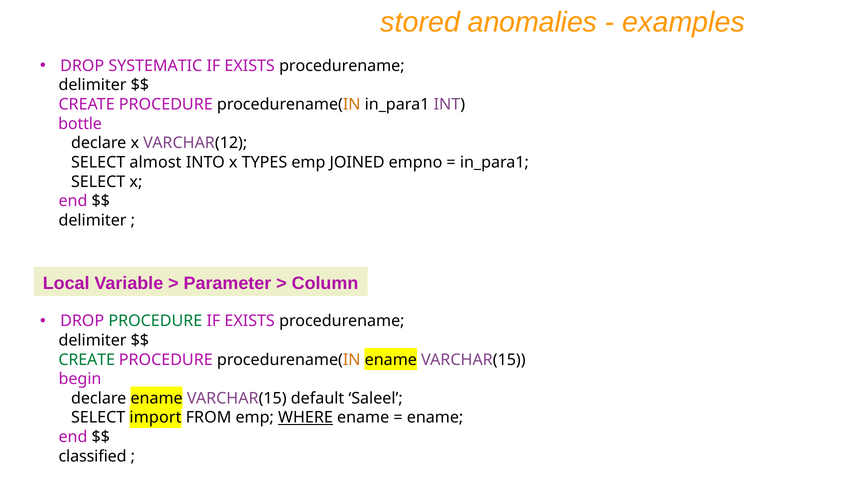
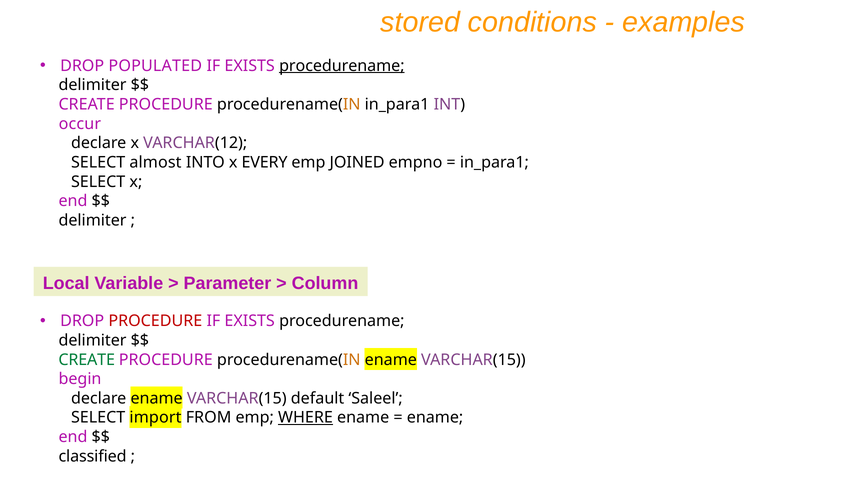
anomalies: anomalies -> conditions (532, 22)
SYSTEMATIC: SYSTEMATIC -> POPULATED (155, 66)
procedurename underline: none -> present (342, 66)
bottle: bottle -> occur (80, 124)
TYPES: TYPES -> EVERY (265, 162)
PROCEDURE colour: green -> red (155, 321)
